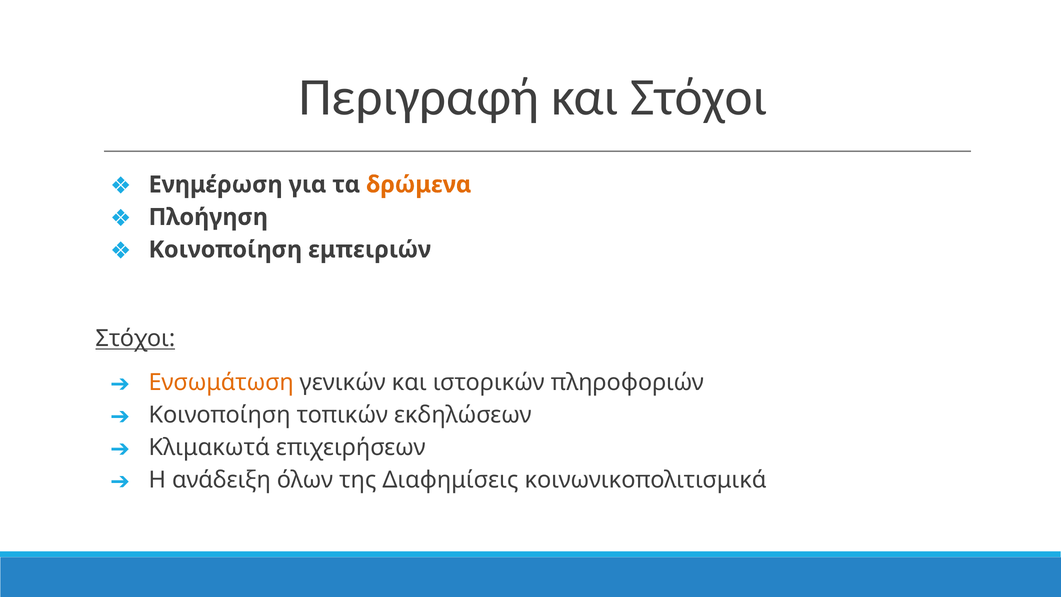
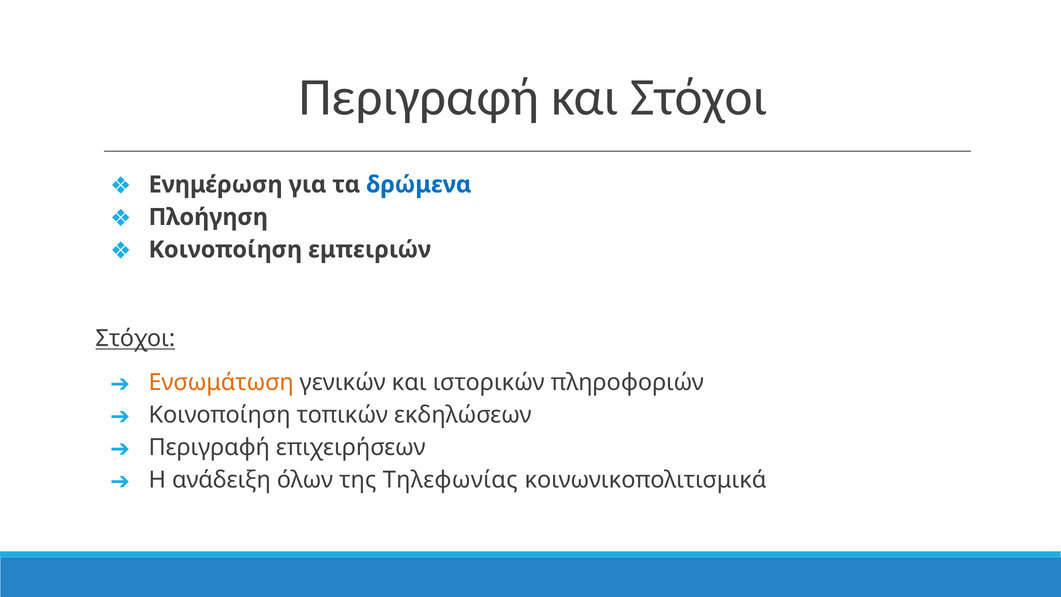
δρώμενα colour: orange -> blue (419, 185)
Κλιμακωτά: Κλιμακωτά -> Περιγραφή (209, 447)
Διαφημίσεις: Διαφημίσεις -> Τηλεφωνίας (450, 480)
